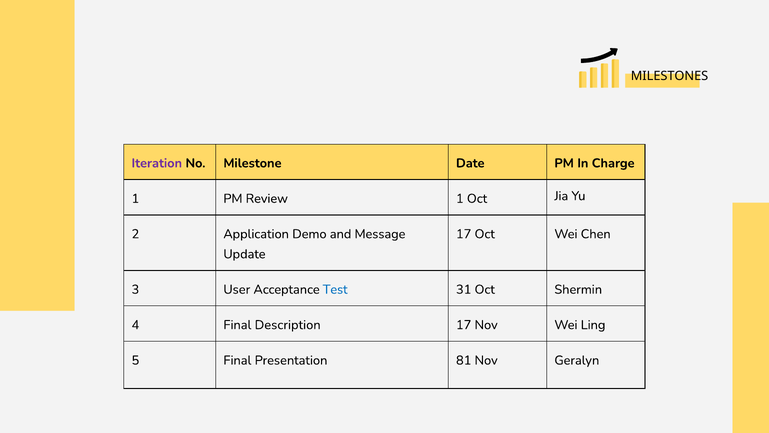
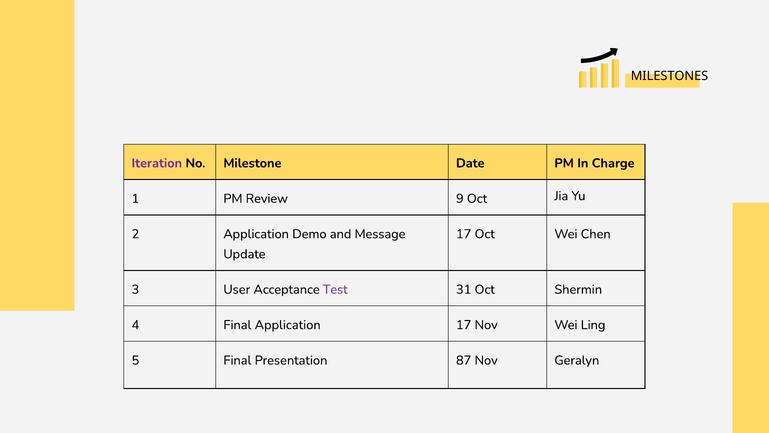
Review 1: 1 -> 9 (460, 198)
Test colour: blue -> purple (335, 289)
Final Description: Description -> Application (288, 325)
81: 81 -> 87 (464, 360)
